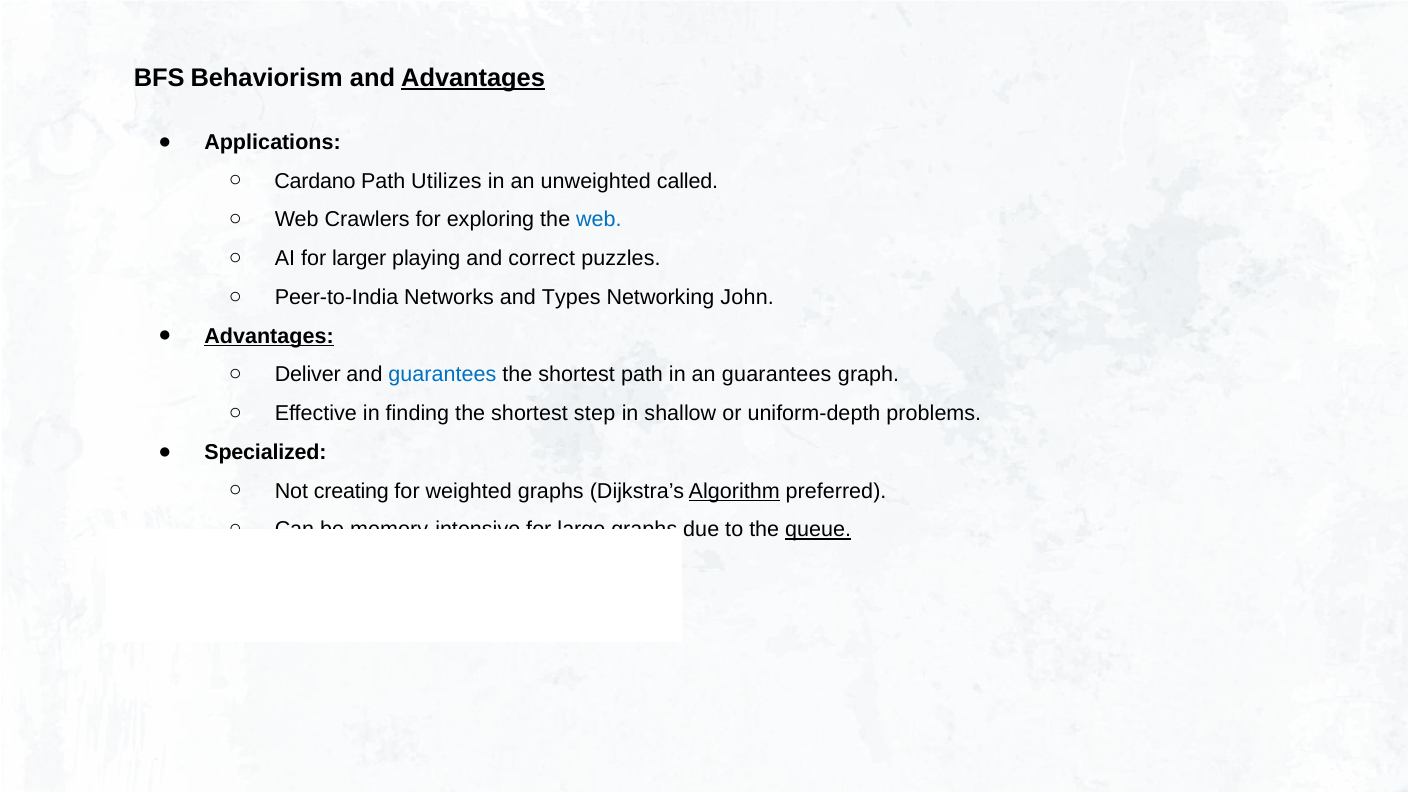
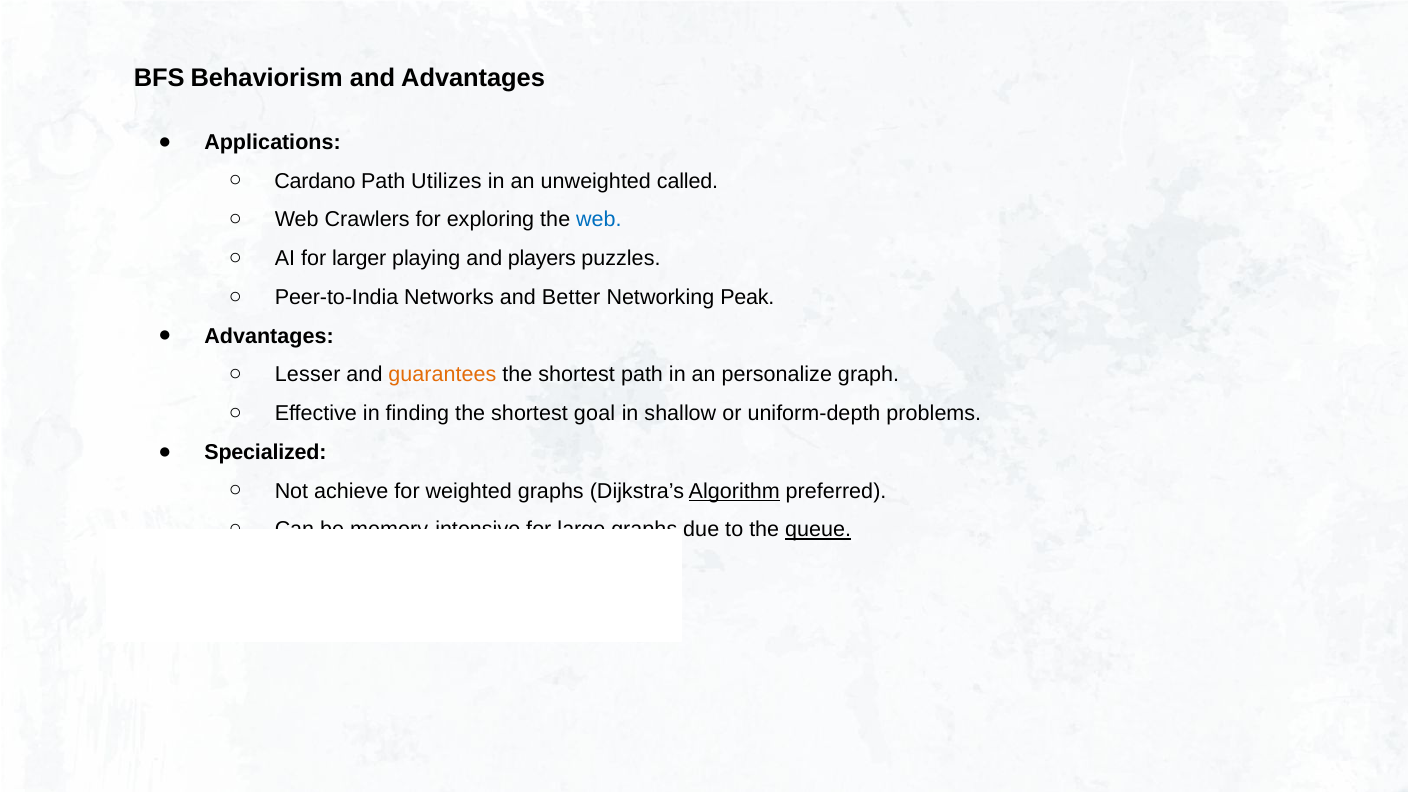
Advantages underline: present -> none (473, 78)
correct: correct -> players (542, 259)
Types: Types -> Better (571, 297)
John: John -> Peak (747, 297)
Advantages underline: present -> none (269, 336)
Deliver: Deliver -> Lesser (308, 375)
guarantees colour: blue -> orange (442, 375)
an guarantees: guarantees -> personalize (777, 375)
step: step -> goal (595, 414)
creating: creating -> achieve (351, 491)
